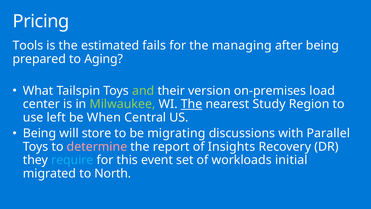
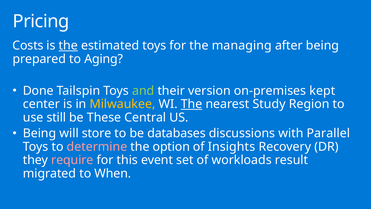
Tools: Tools -> Costs (28, 46)
the underline: none -> present (68, 46)
estimated fails: fails -> toys (154, 46)
What: What -> Done (38, 91)
load: load -> kept (322, 91)
Milwaukee colour: light green -> yellow (122, 104)
left: left -> still (56, 117)
When: When -> These (104, 117)
migrating: migrating -> databases (176, 133)
report: report -> option (171, 147)
require colour: light blue -> pink (72, 160)
initial: initial -> result (291, 160)
North: North -> When (113, 173)
